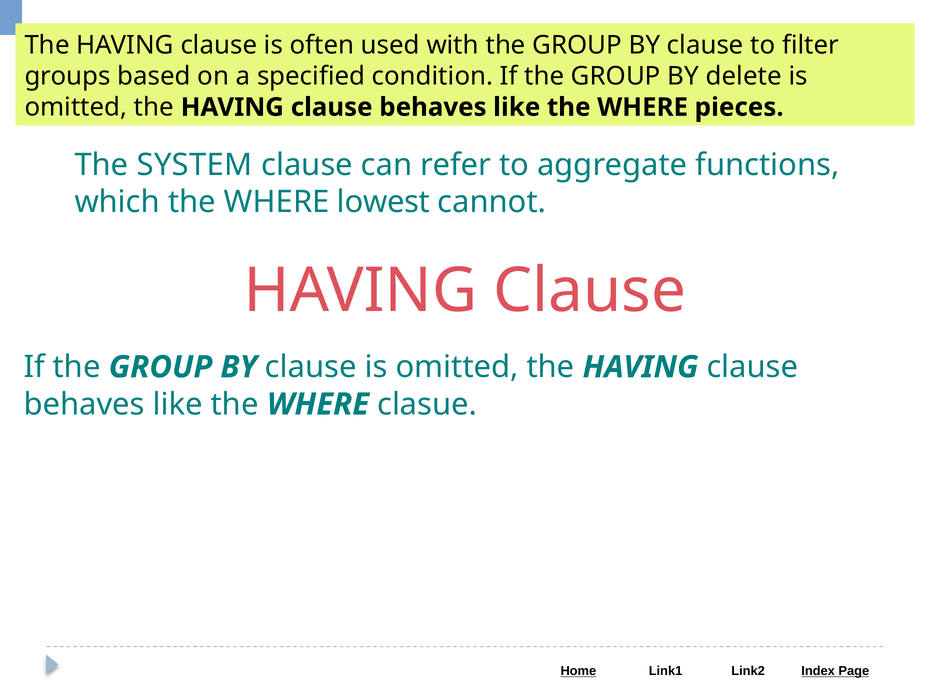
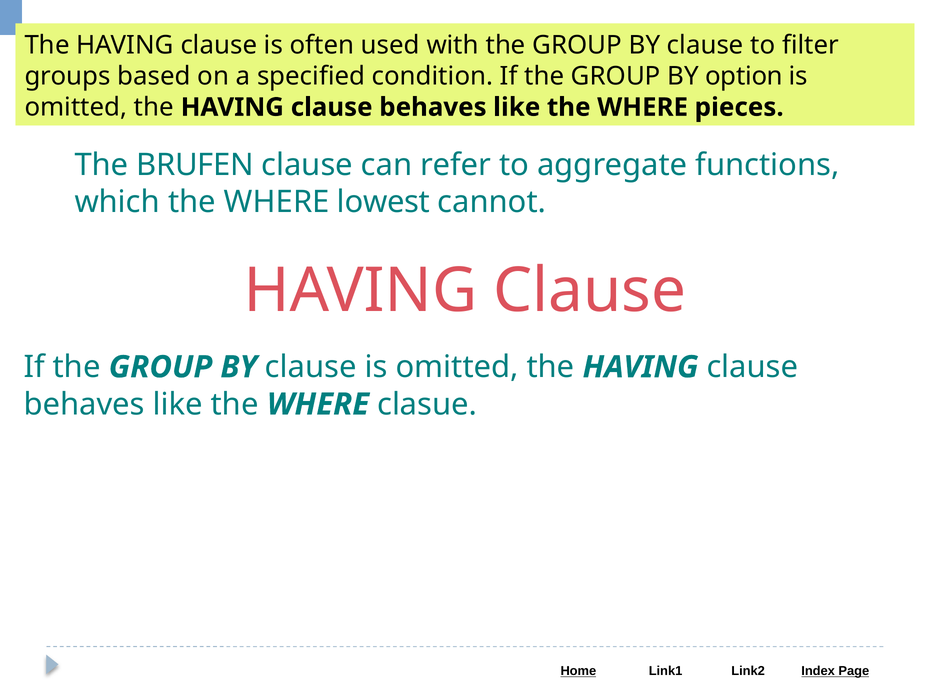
delete: delete -> option (744, 76)
SYSTEM: SYSTEM -> BRUFEN (195, 165)
